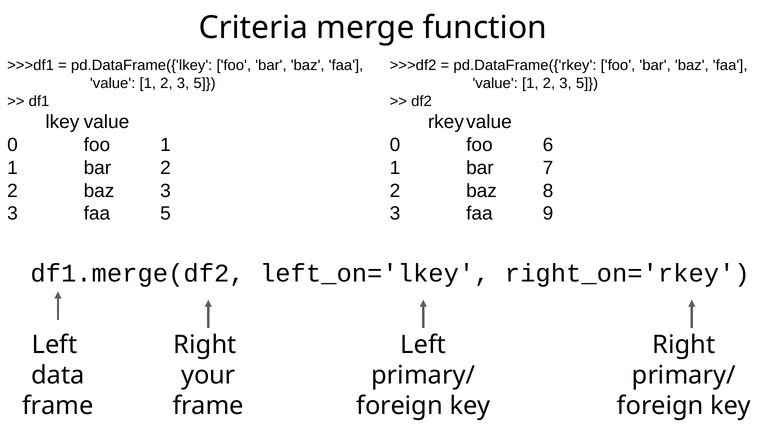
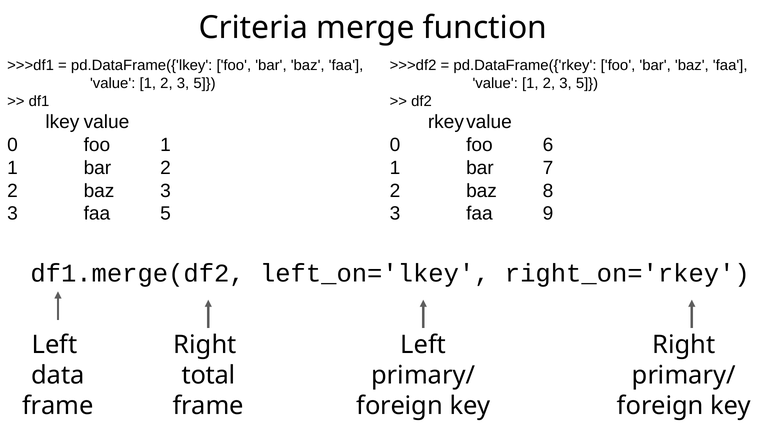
your: your -> total (208, 375)
